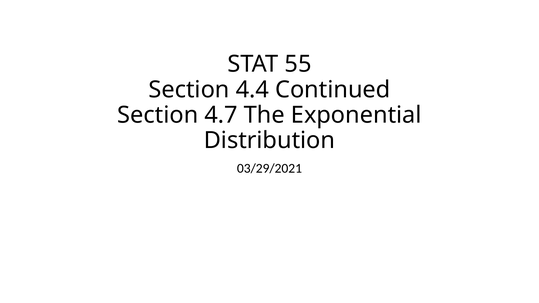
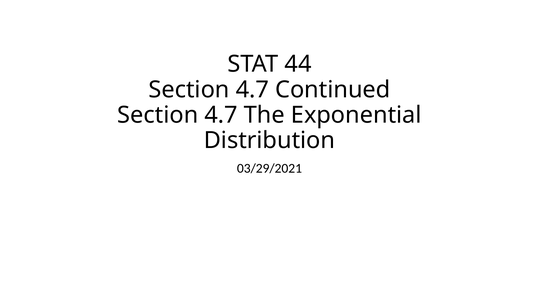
55: 55 -> 44 (298, 64)
4.4: 4.4 -> 4.7 (252, 90)
